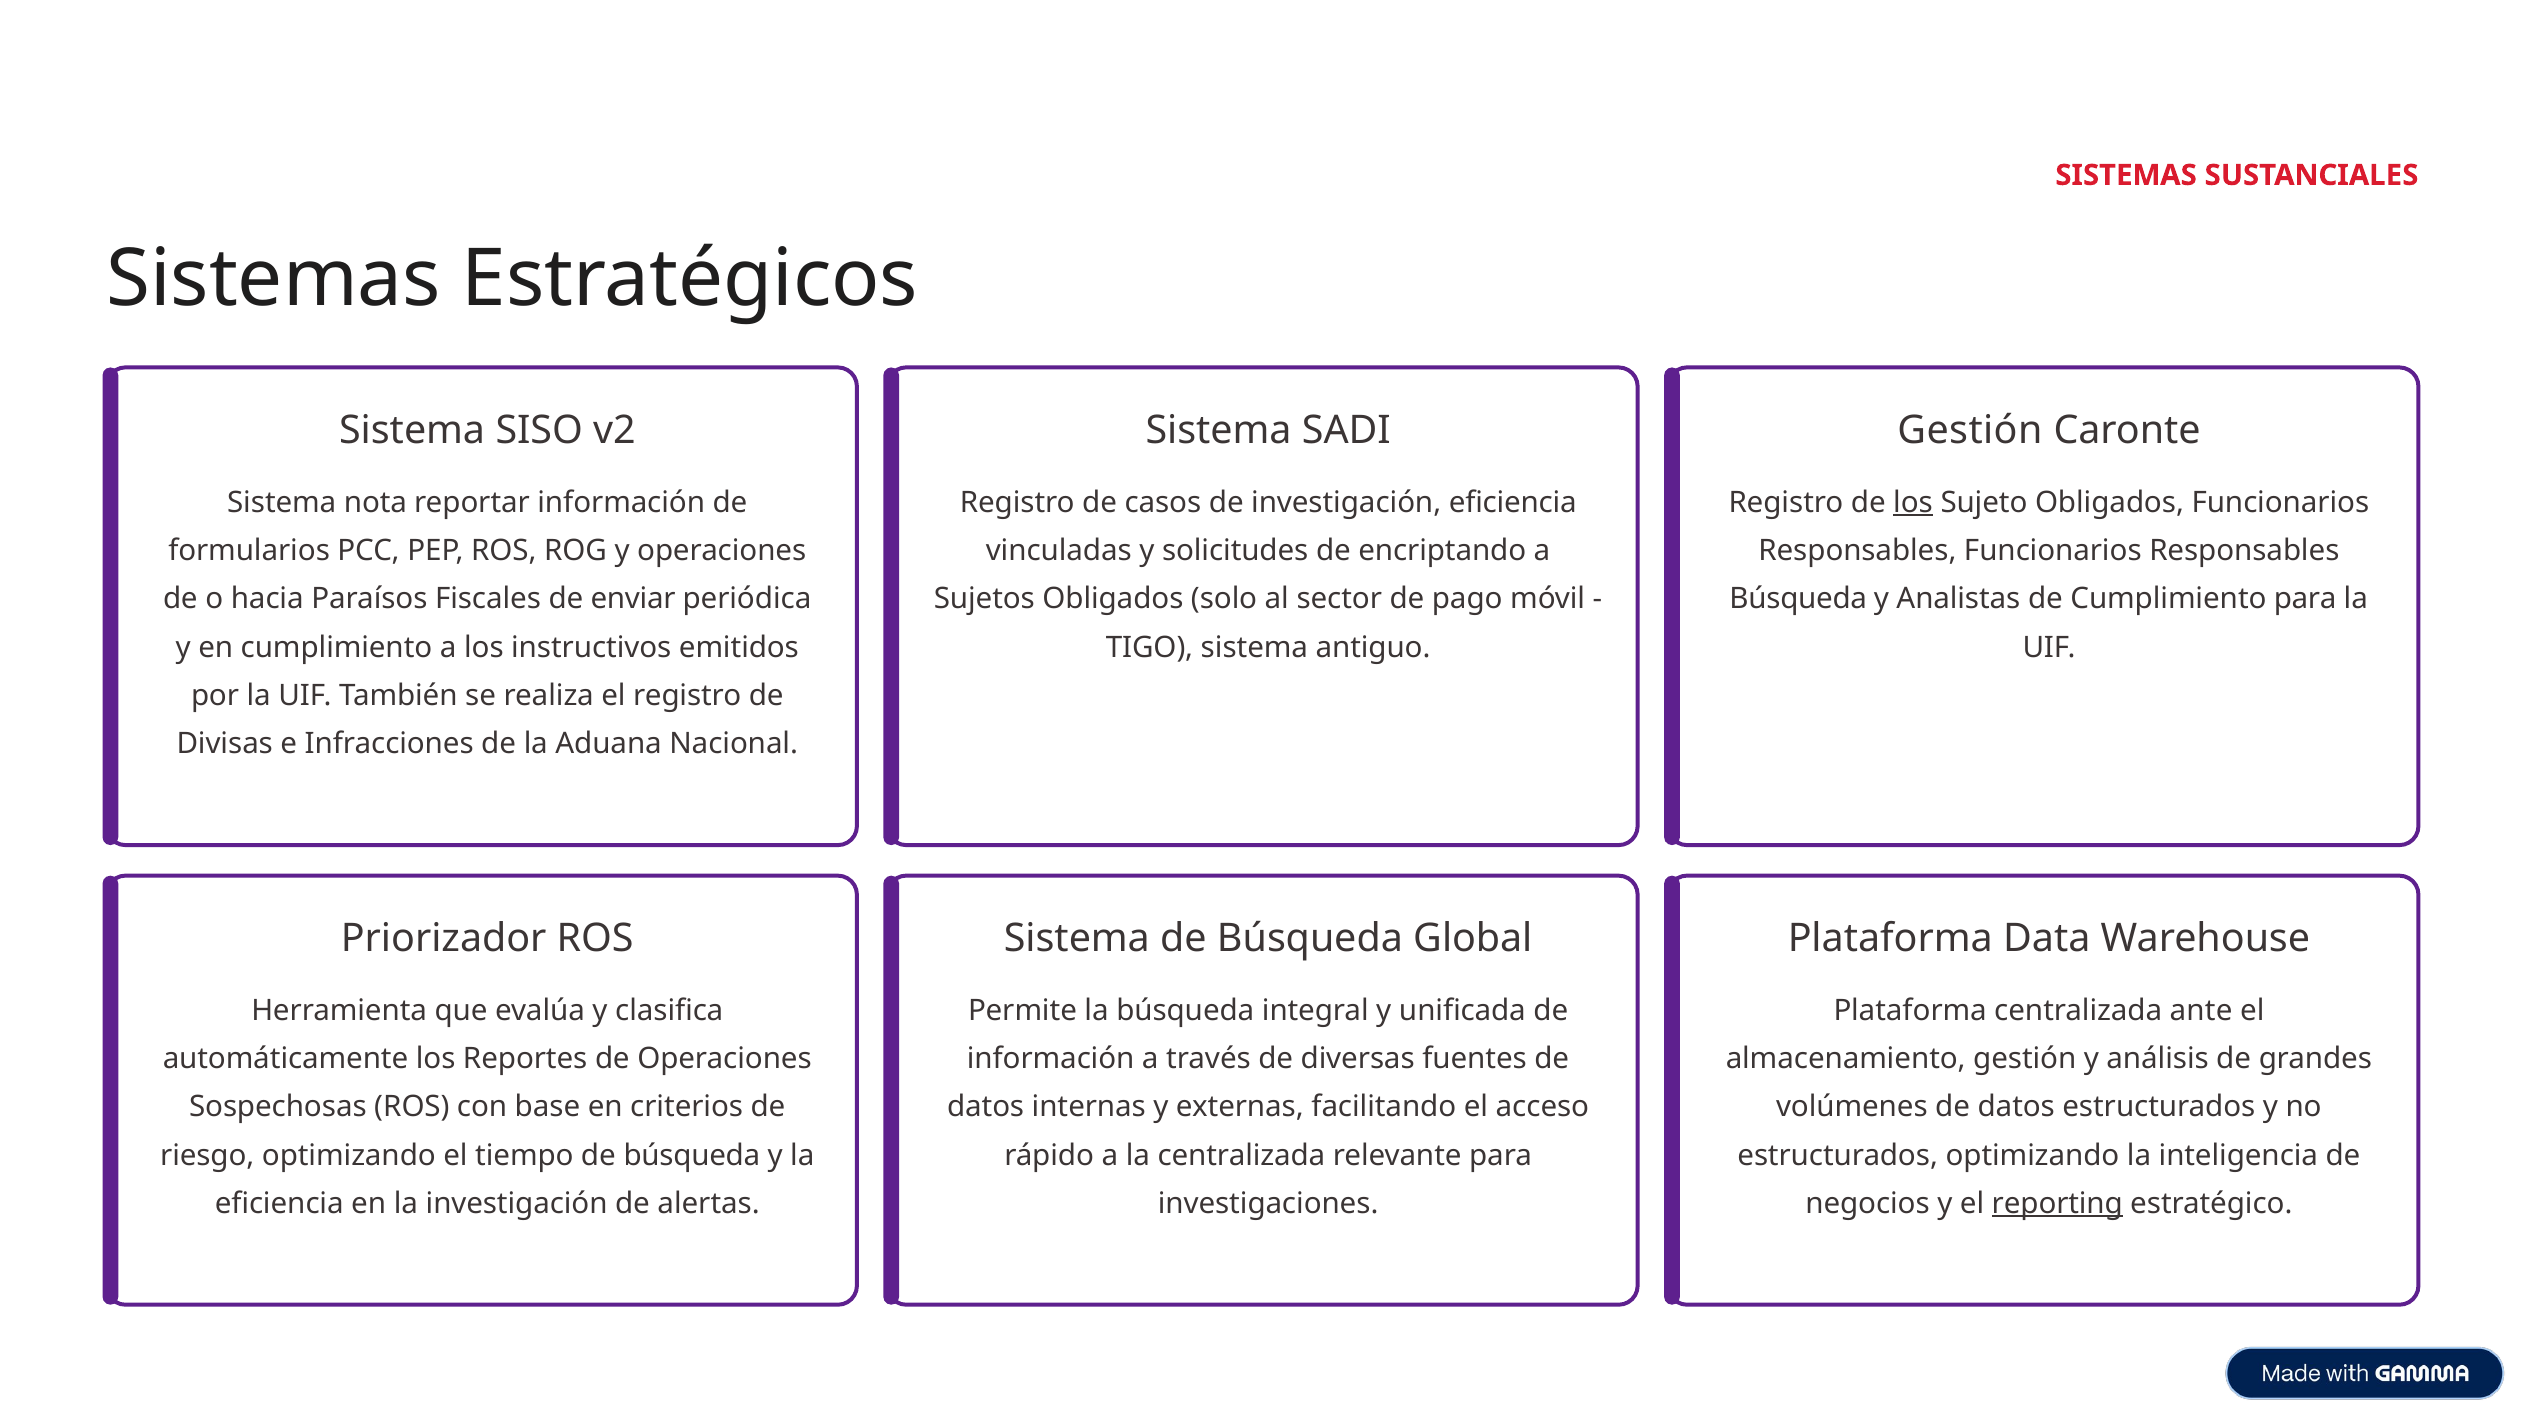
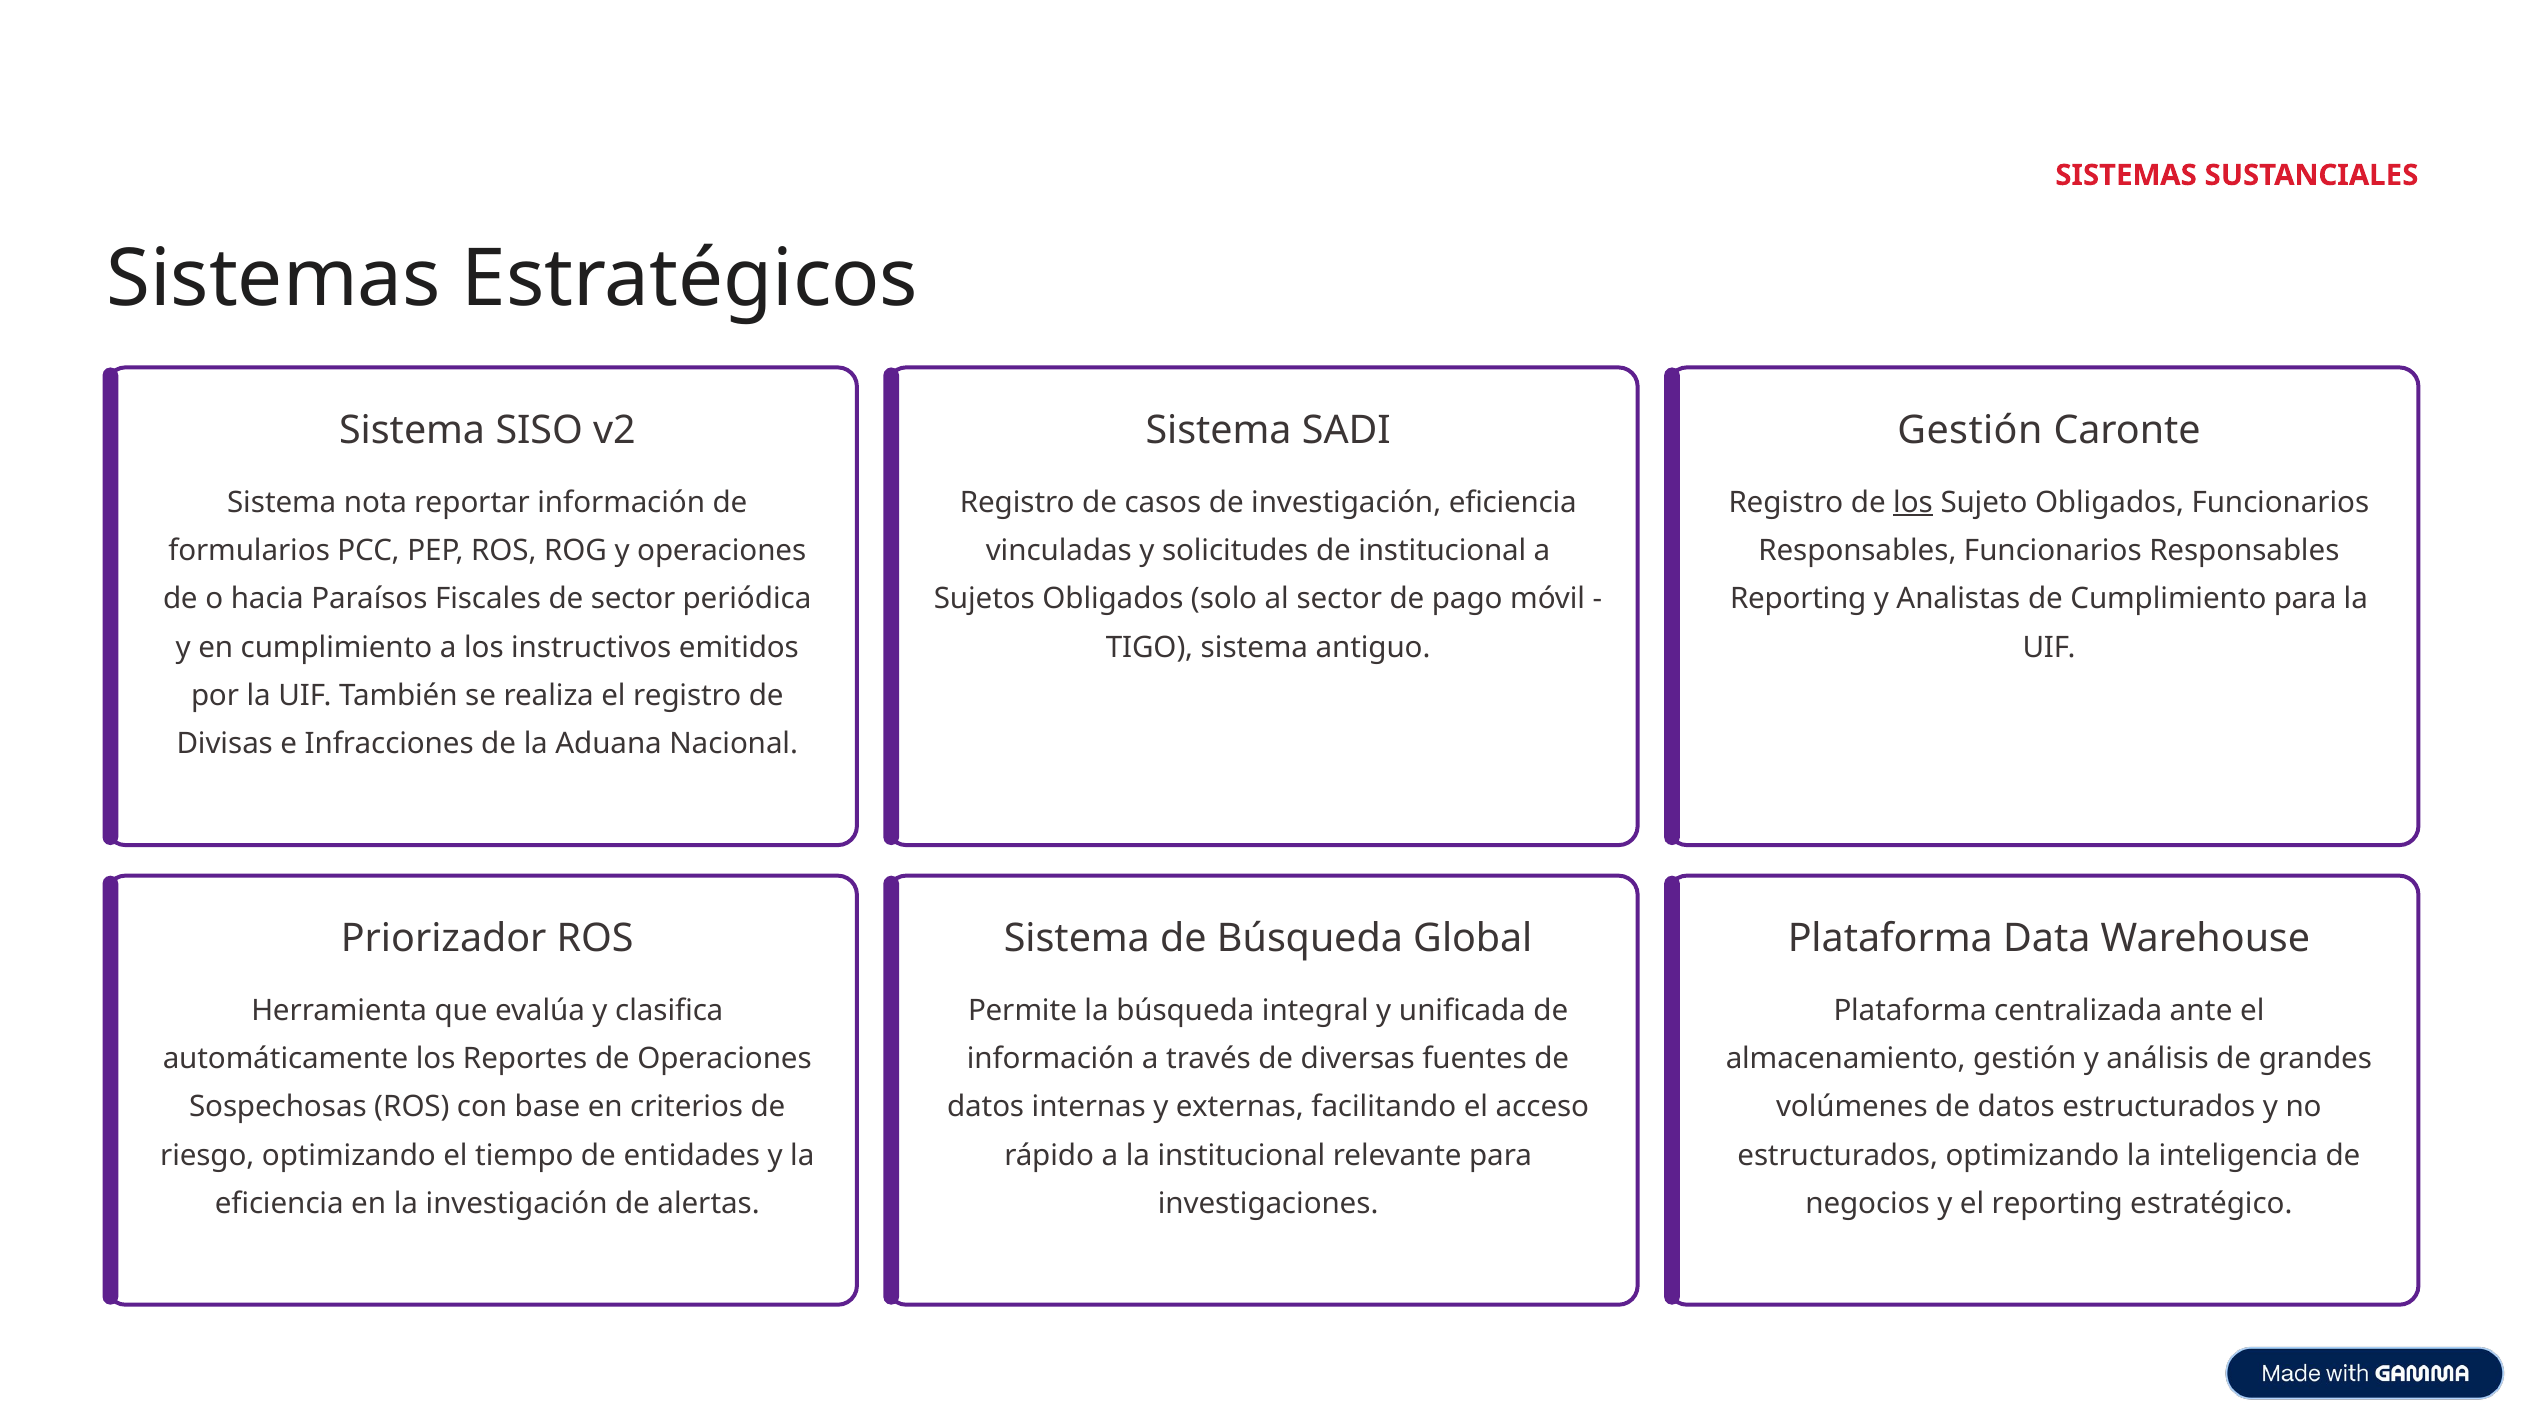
de encriptando: encriptando -> institucional (1442, 551)
de enviar: enviar -> sector (633, 599)
Búsqueda: Búsqueda -> Reporting (1798, 599)
tiempo de búsqueda: búsqueda -> entidades (692, 1156)
la centralizada: centralizada -> institucional (1241, 1156)
reporting underline: present -> none (2057, 1204)
